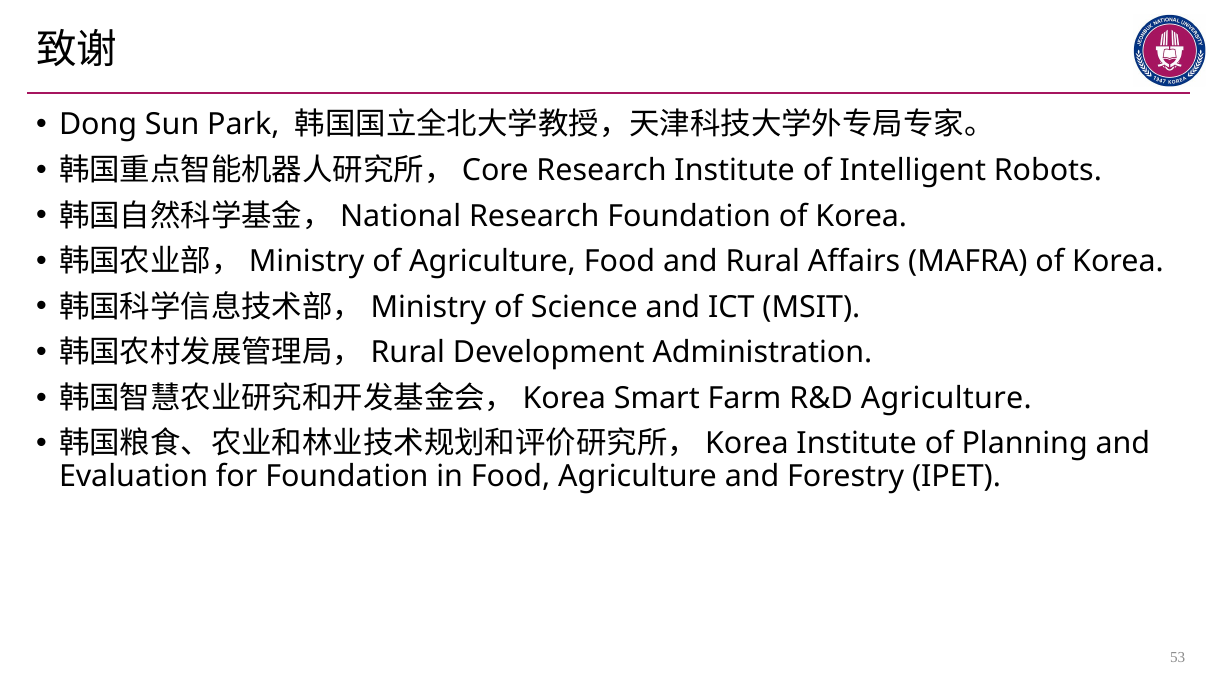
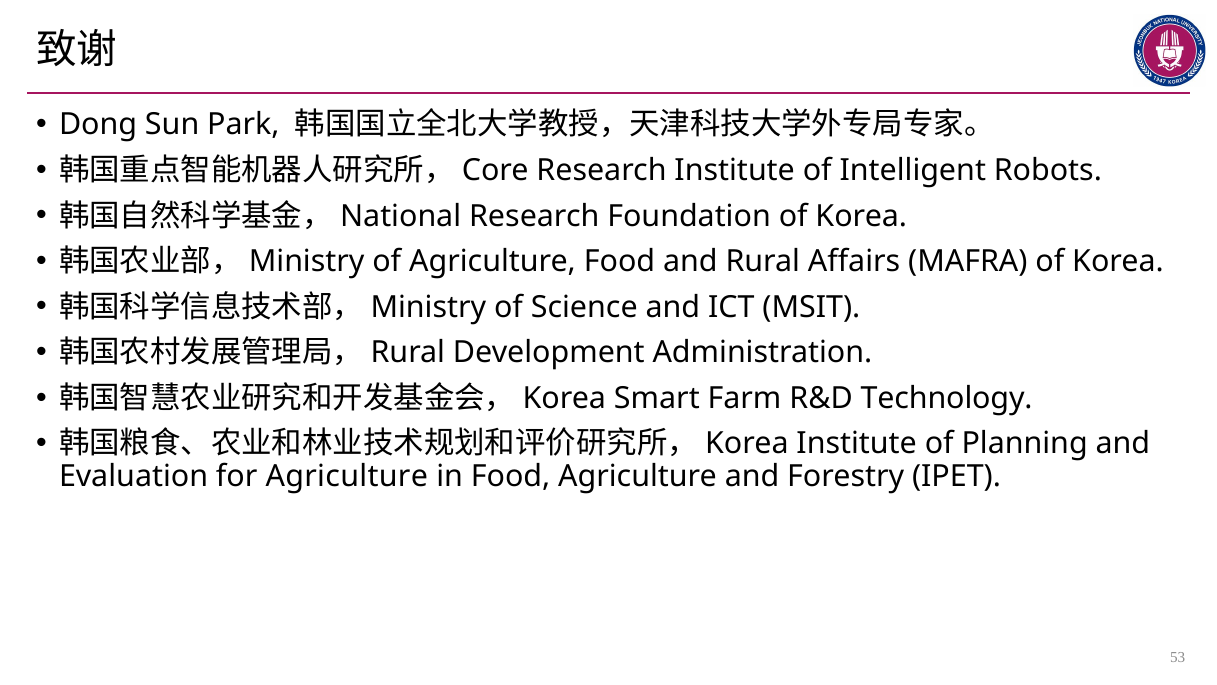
R&D Agriculture: Agriculture -> Technology (947, 398)
for Foundation: Foundation -> Agriculture (347, 476)
